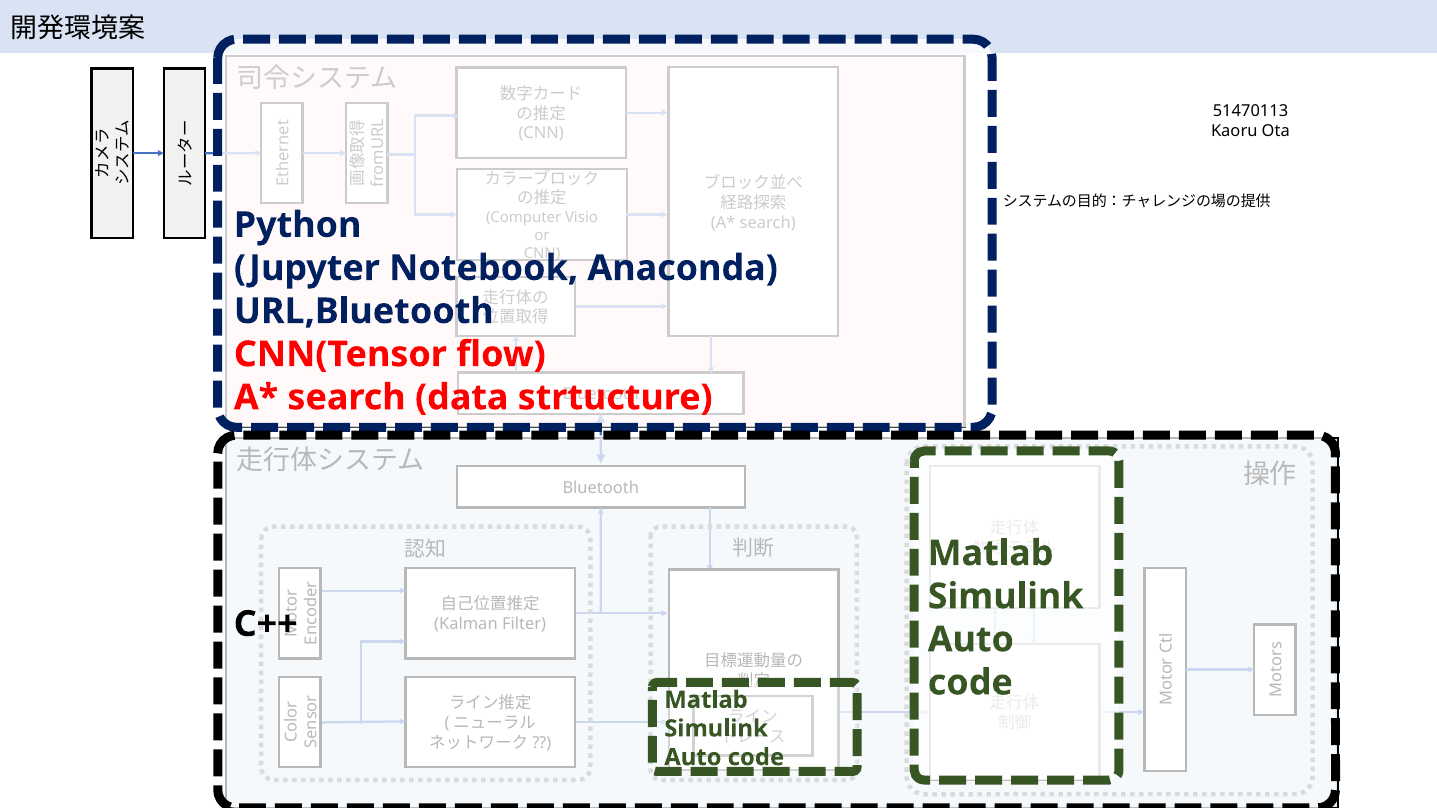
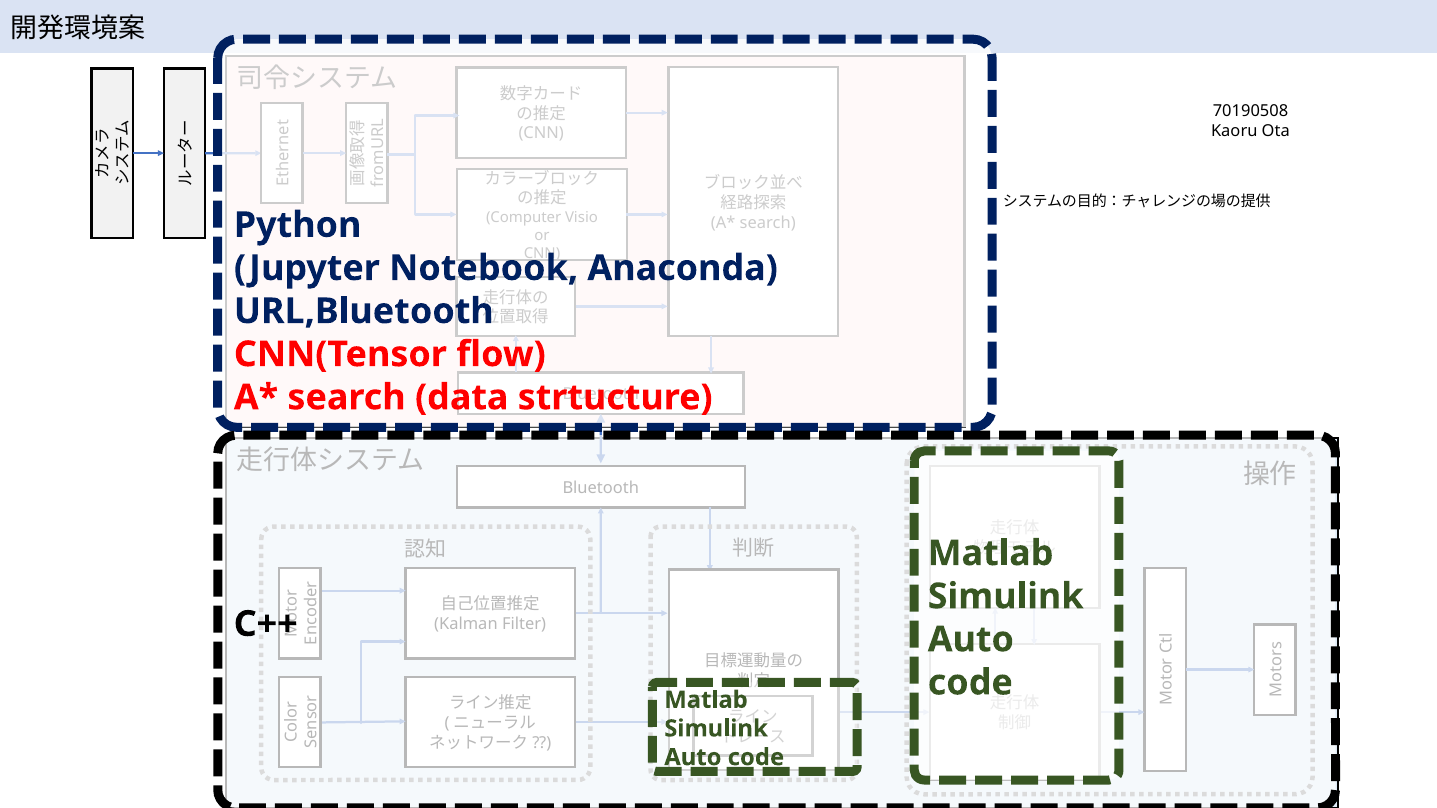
51470113: 51470113 -> 70190508 (1251, 111)
